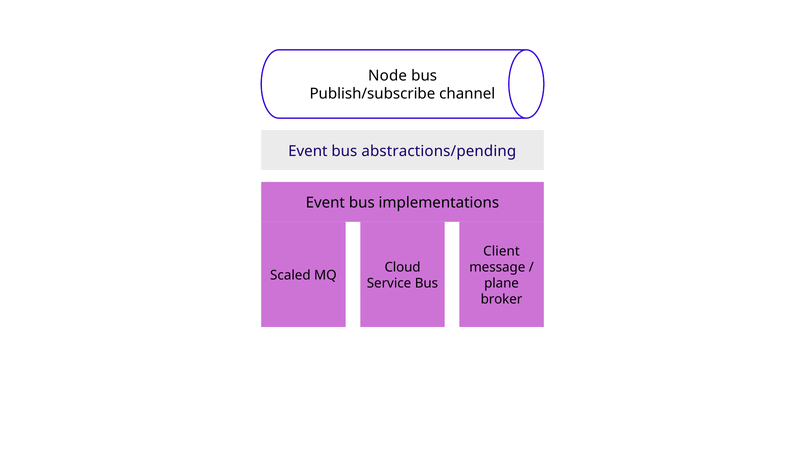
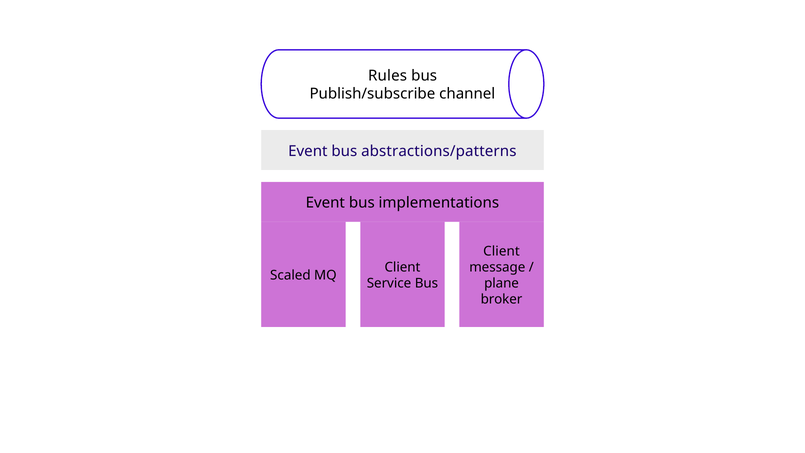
Node: Node -> Rules (388, 76)
abstractions/pending: abstractions/pending -> abstractions/patterns (439, 151)
Cloud: Cloud -> Client (402, 267)
